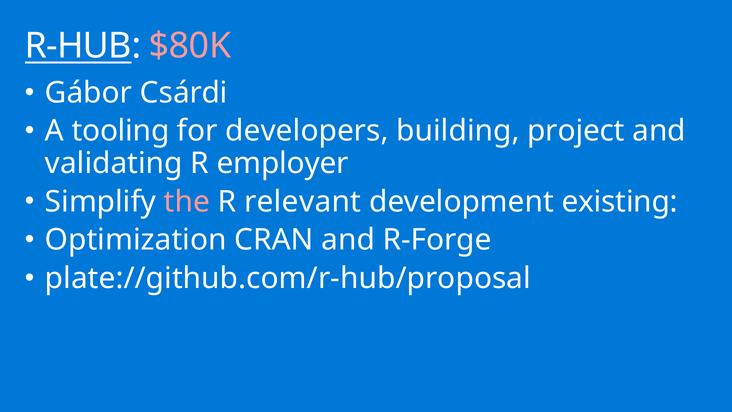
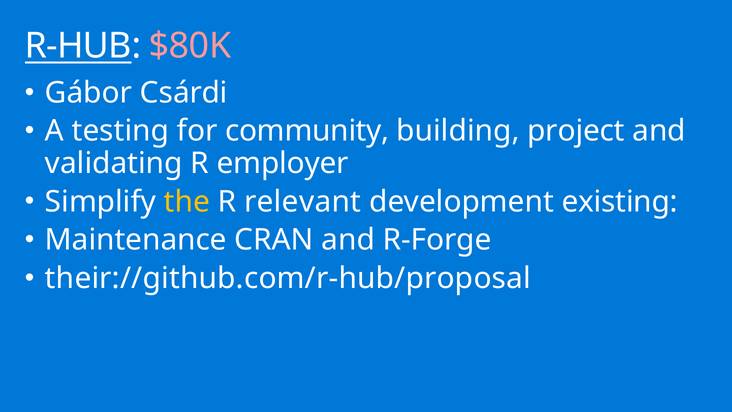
tooling: tooling -> testing (121, 131)
developers: developers -> community (307, 131)
the colour: pink -> yellow (187, 202)
Optimization: Optimization -> Maintenance (136, 240)
plate://github.com/r-hub/proposal: plate://github.com/r-hub/proposal -> their://github.com/r-hub/proposal (288, 278)
